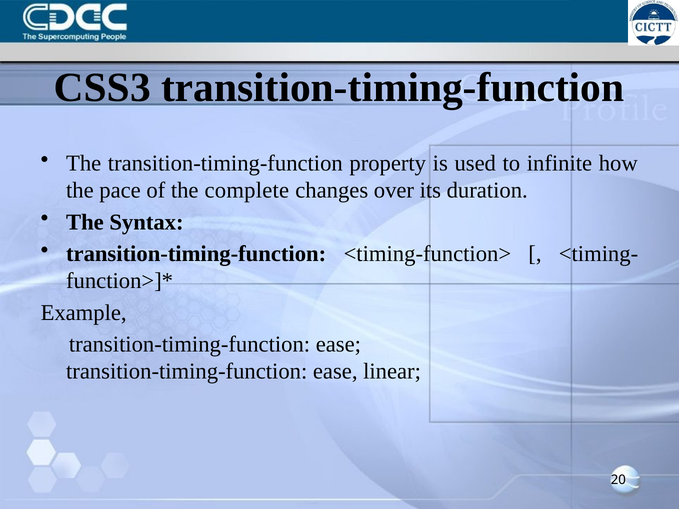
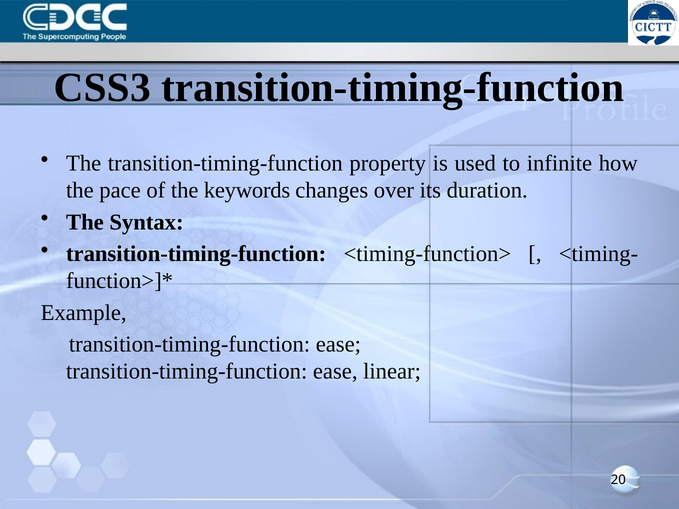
complete: complete -> keywords (247, 191)
